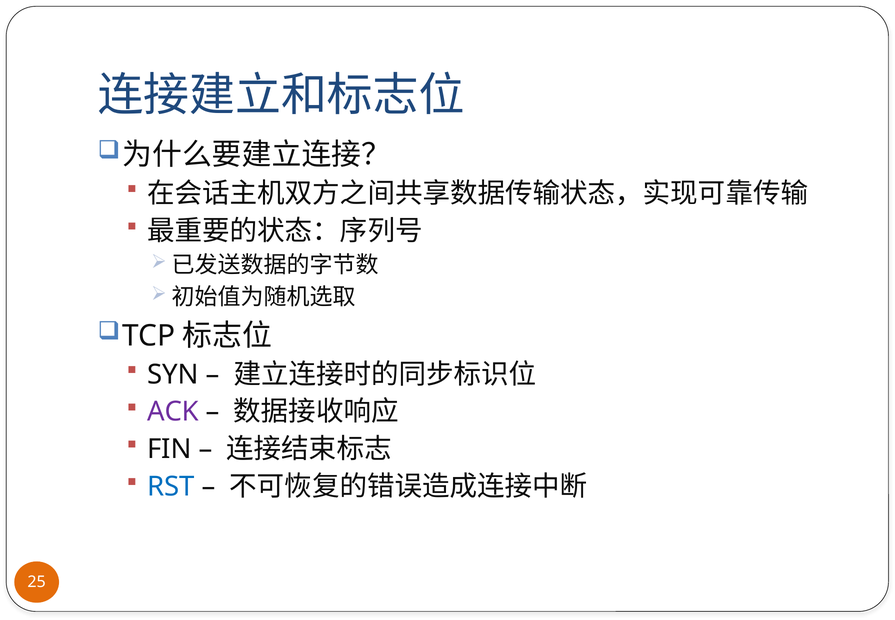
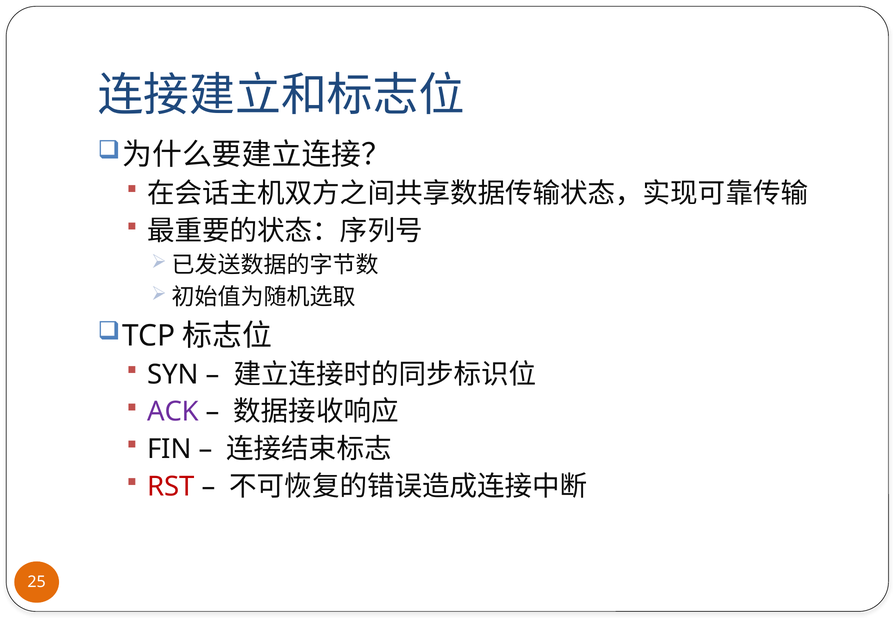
RST colour: blue -> red (171, 486)
